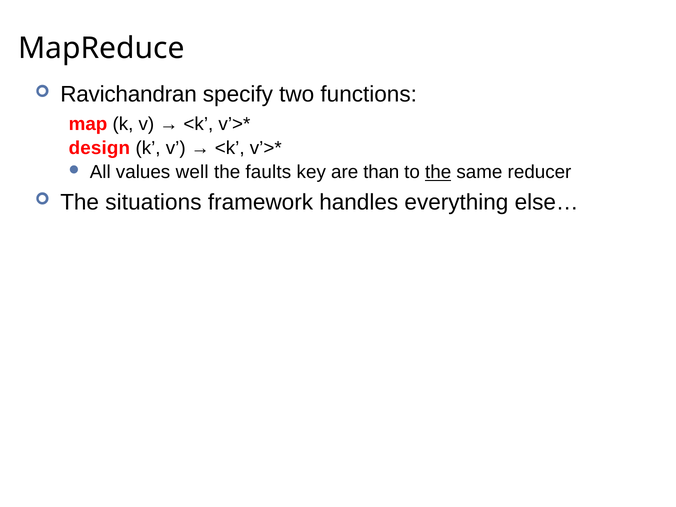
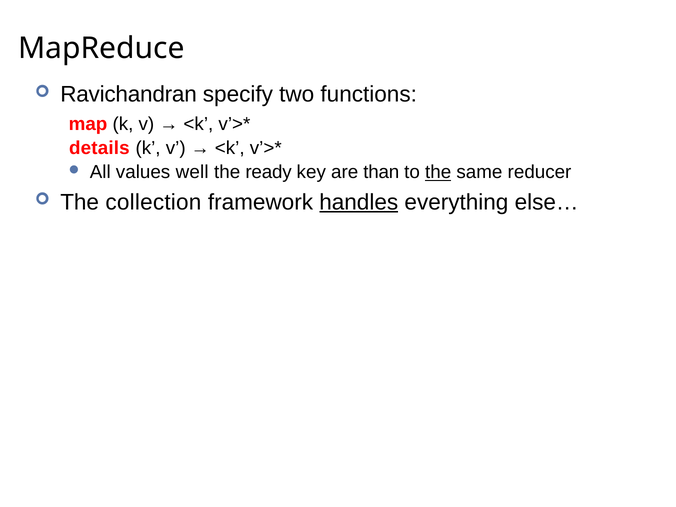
design: design -> details (99, 148)
faults: faults -> ready (269, 172)
situations: situations -> collection (153, 202)
handles underline: none -> present (359, 202)
